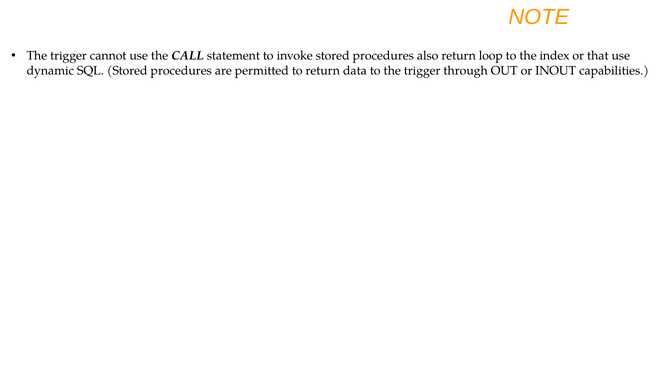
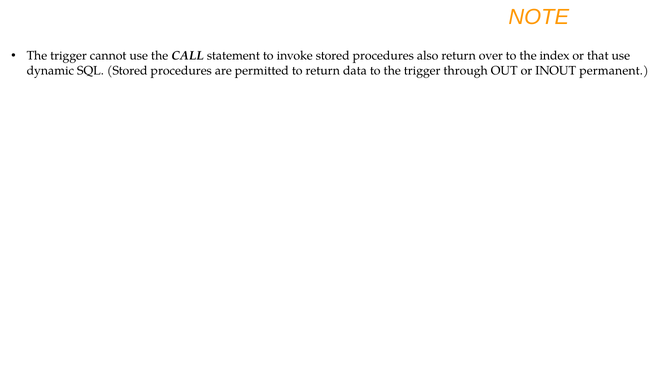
loop: loop -> over (491, 56)
capabilities: capabilities -> permanent (614, 70)
